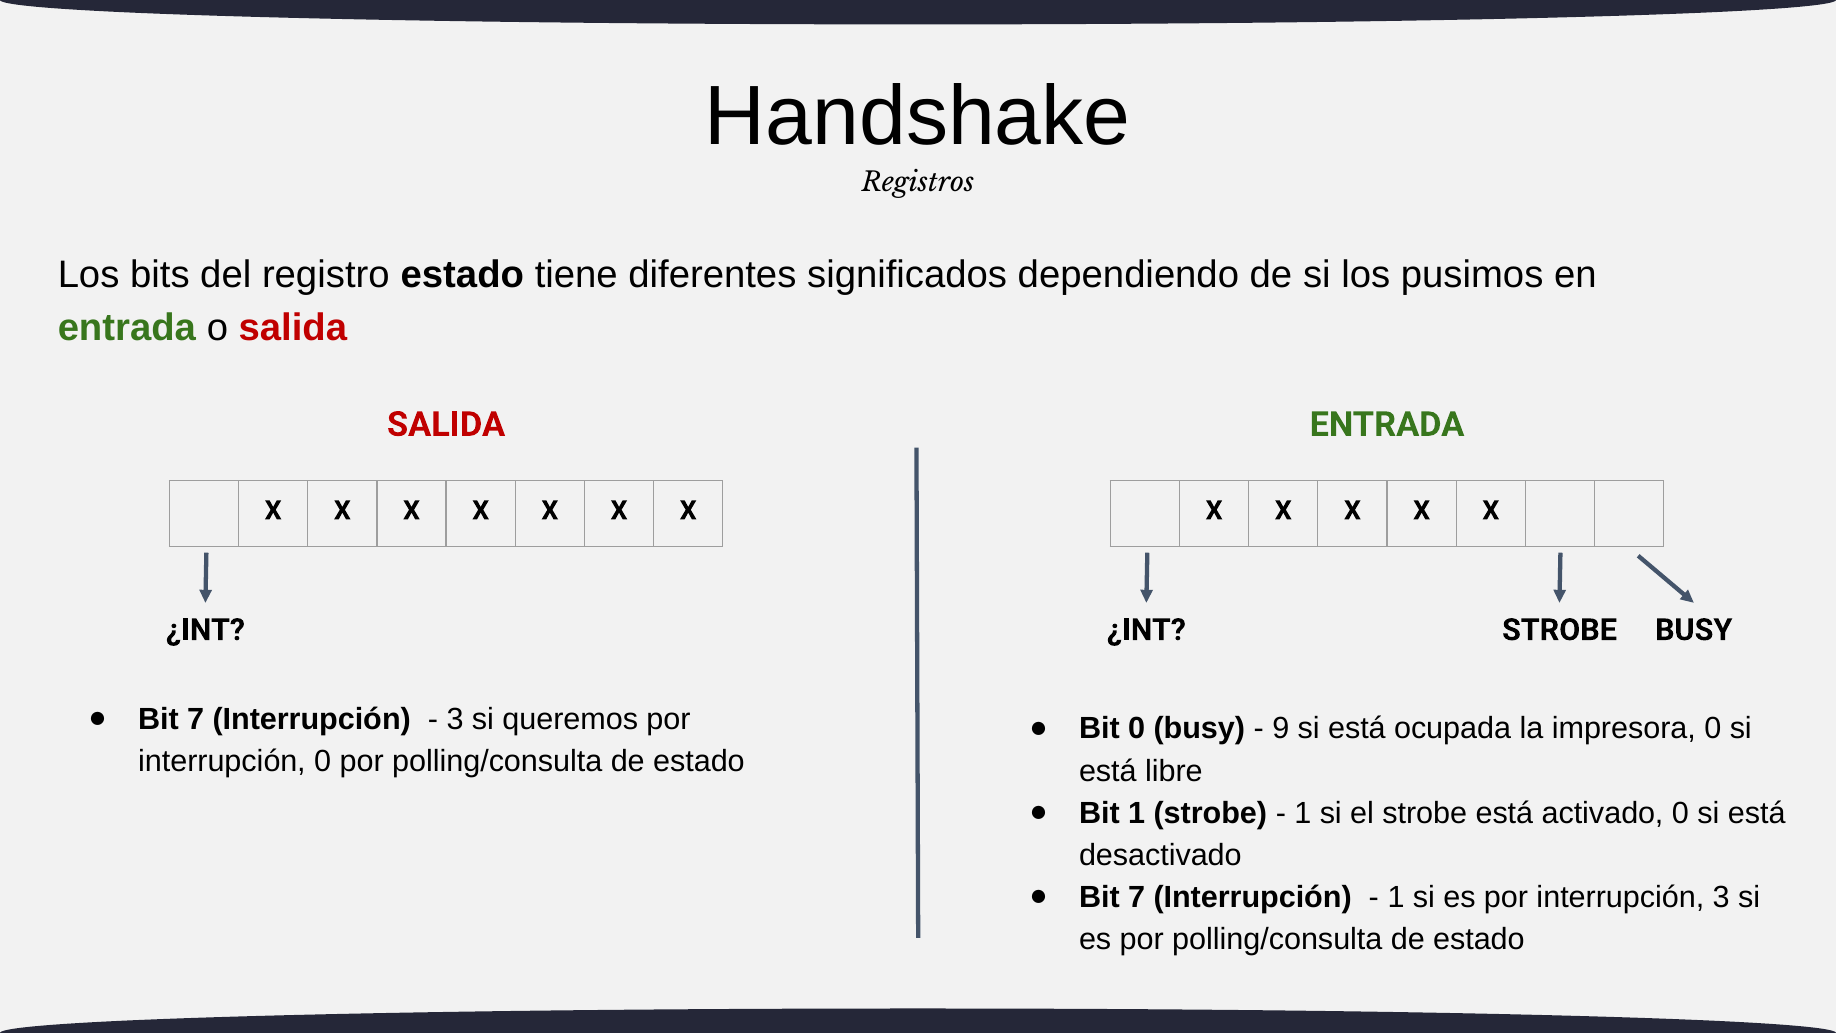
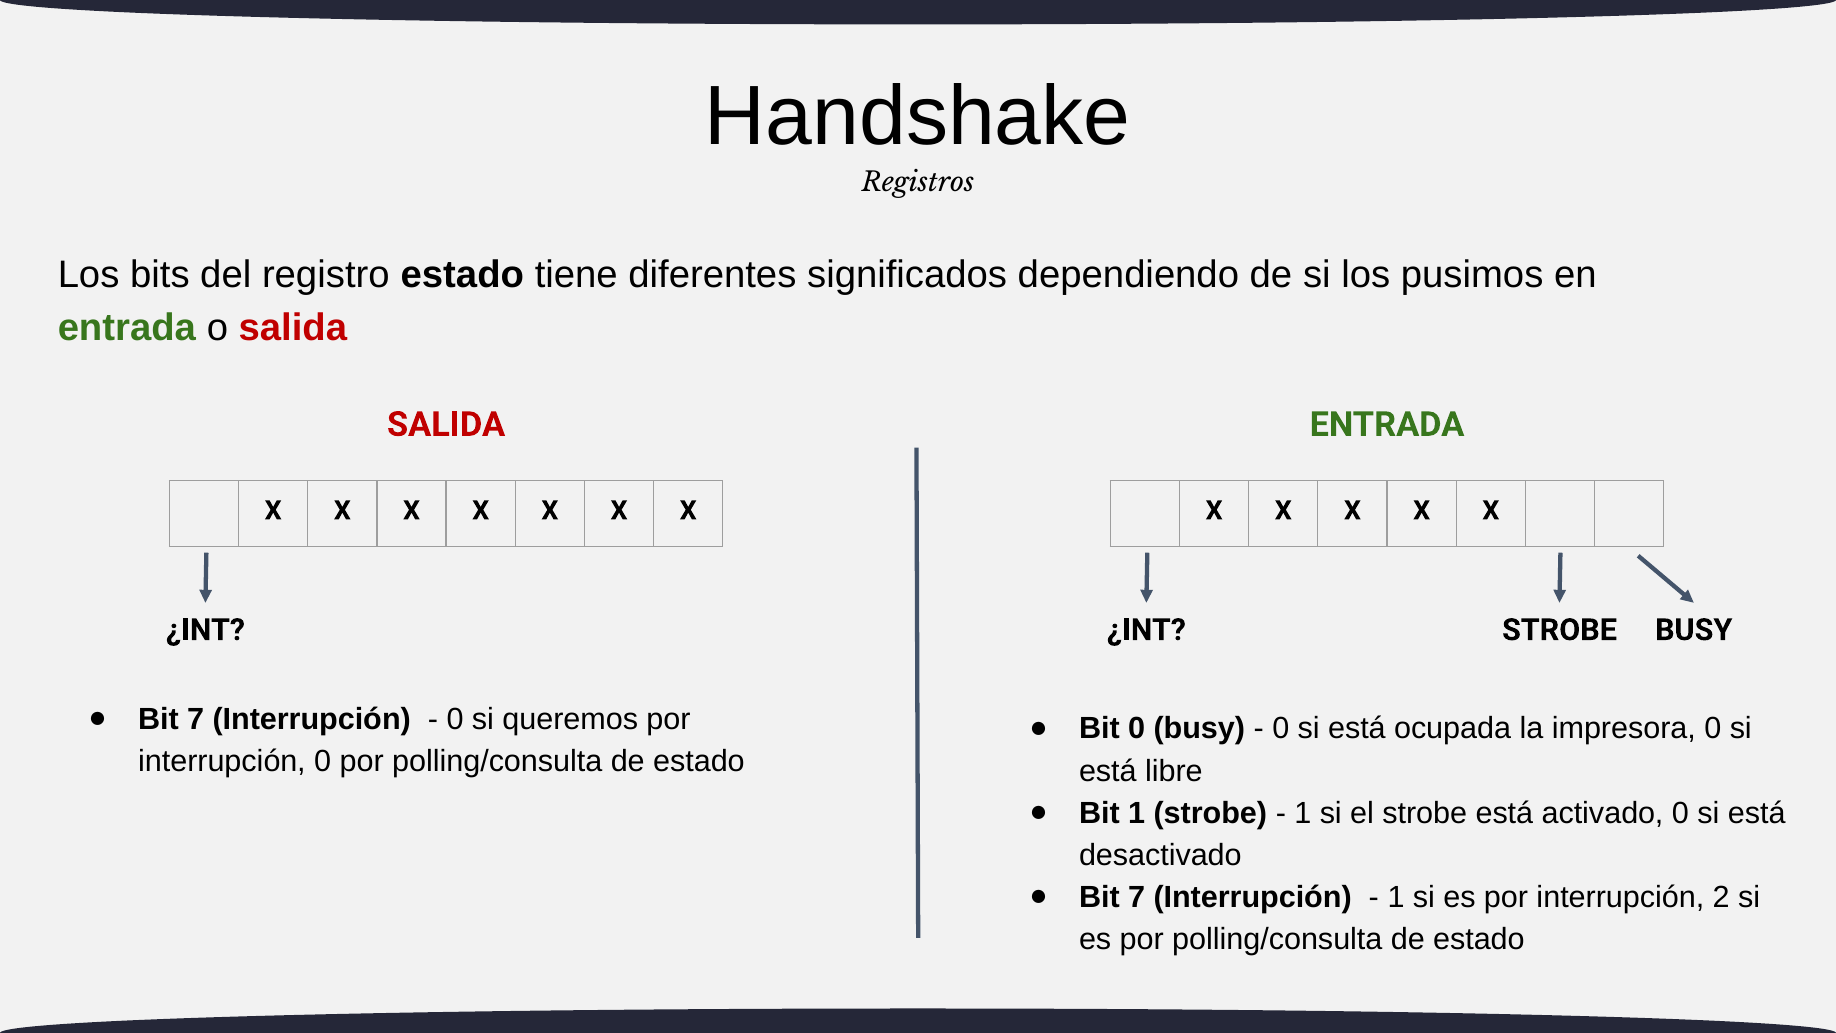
3: 3 -> 0 (455, 719)
9: 9 -> 0 (1281, 729)
interrupción 3: 3 -> 2 (1721, 897)
